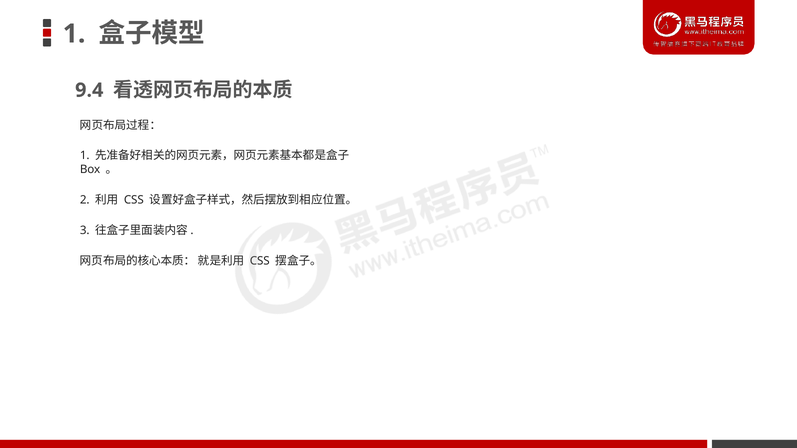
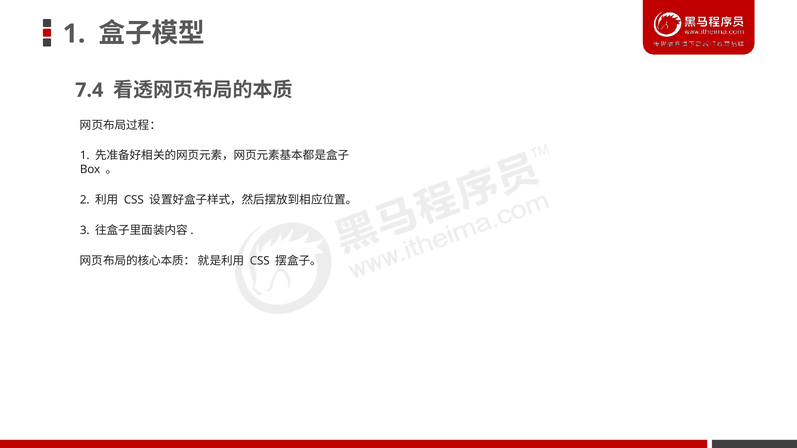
9.4: 9.4 -> 7.4 (89, 90)
